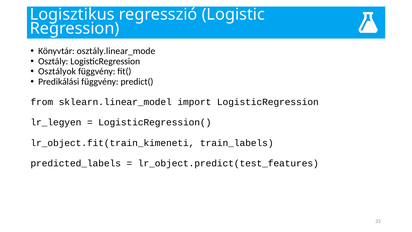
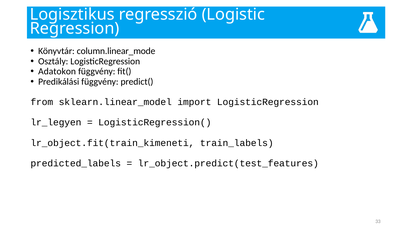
osztály.linear_mode: osztály.linear_mode -> column.linear_mode (116, 51)
Osztályok: Osztályok -> Adatokon (57, 71)
